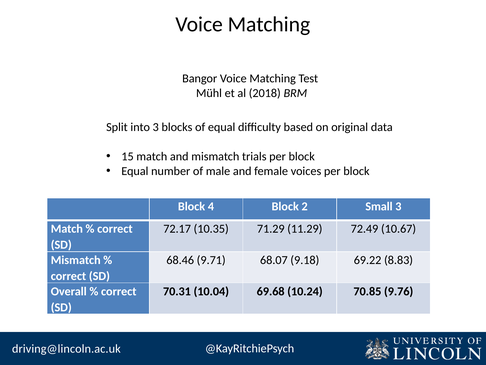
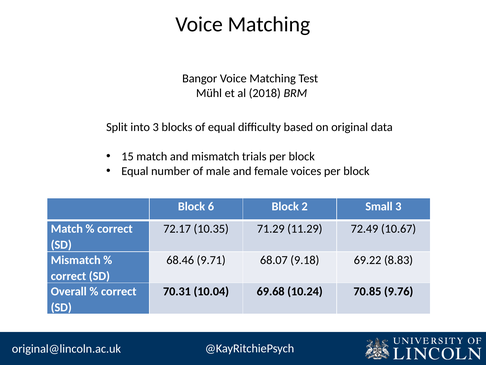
4: 4 -> 6 (211, 206)
driving@lincoln.ac.uk: driving@lincoln.ac.uk -> original@lincoln.ac.uk (66, 348)
